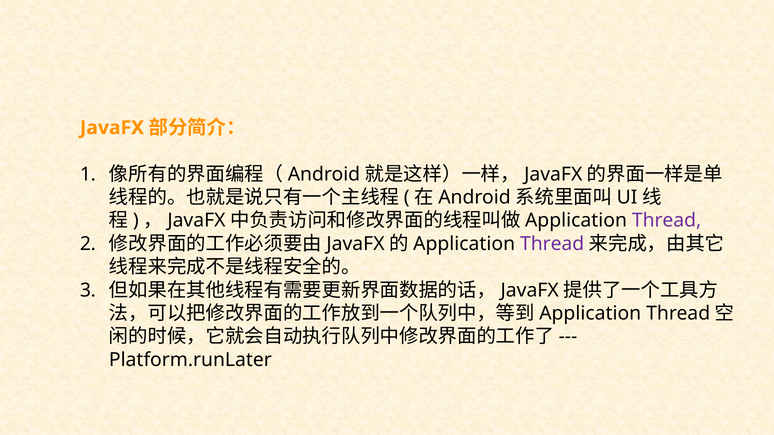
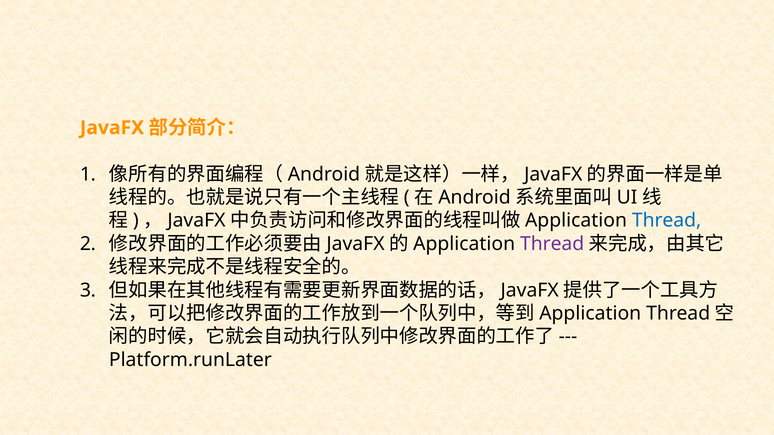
Thread colour: purple -> blue (667, 221)
